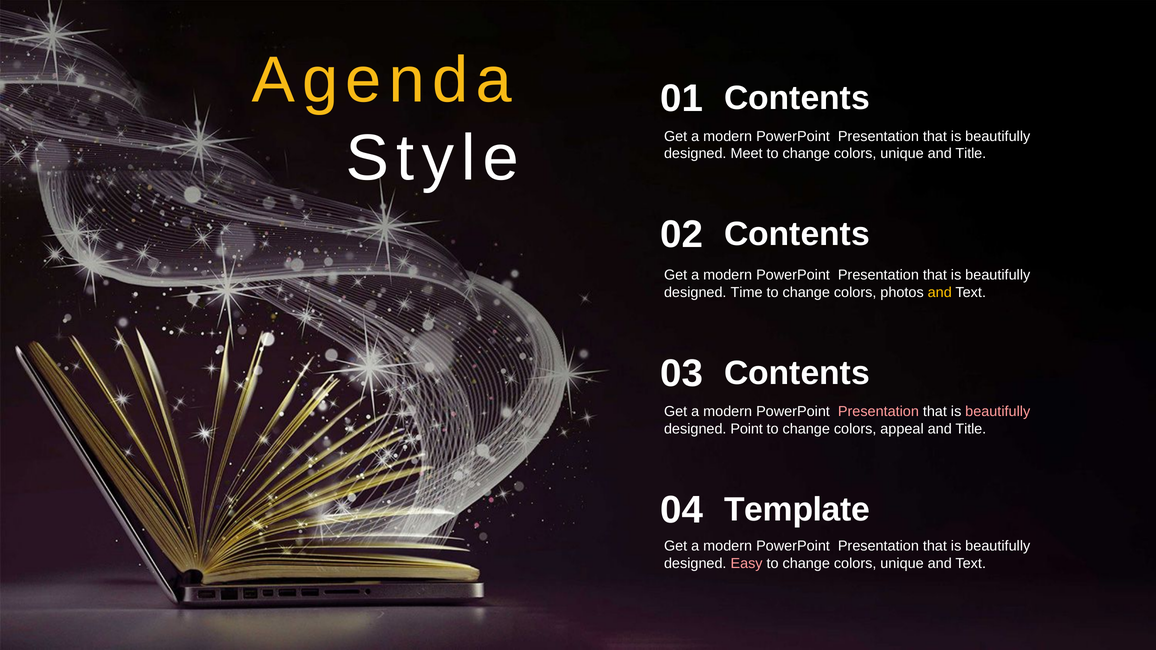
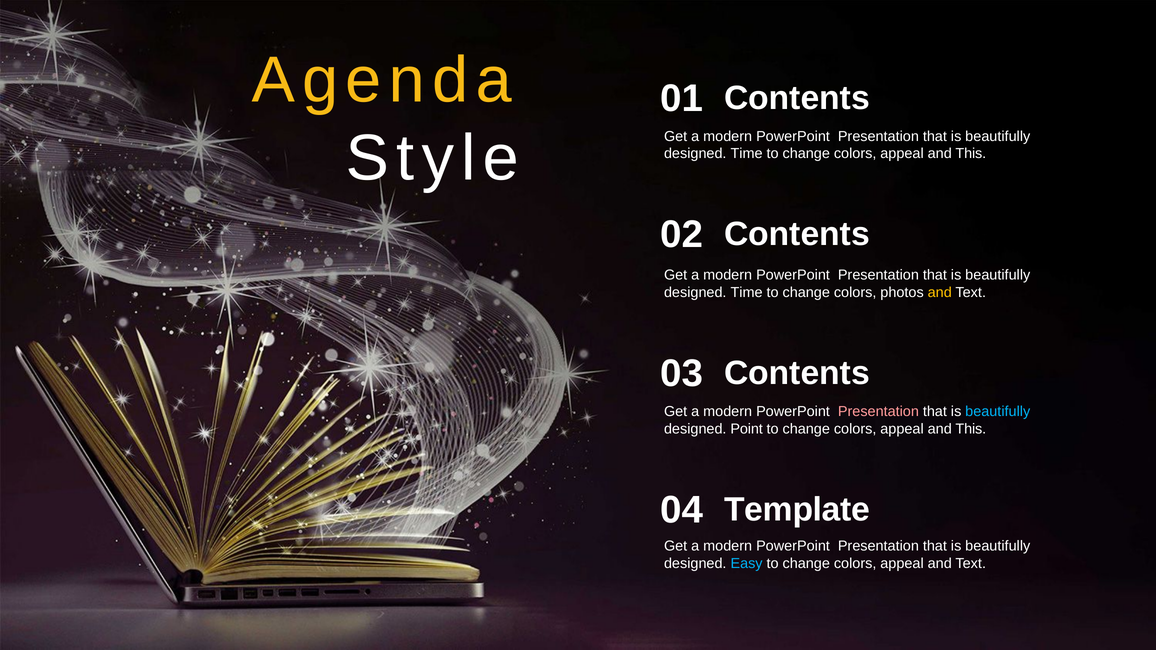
Meet: Meet -> Time (747, 154)
unique: unique -> appeal (902, 154)
Title: Title -> This (971, 154)
beautifully colour: pink -> light blue (998, 412)
Title: Title -> This (971, 429)
Easy colour: pink -> light blue (747, 564)
unique: unique -> appeal (902, 564)
